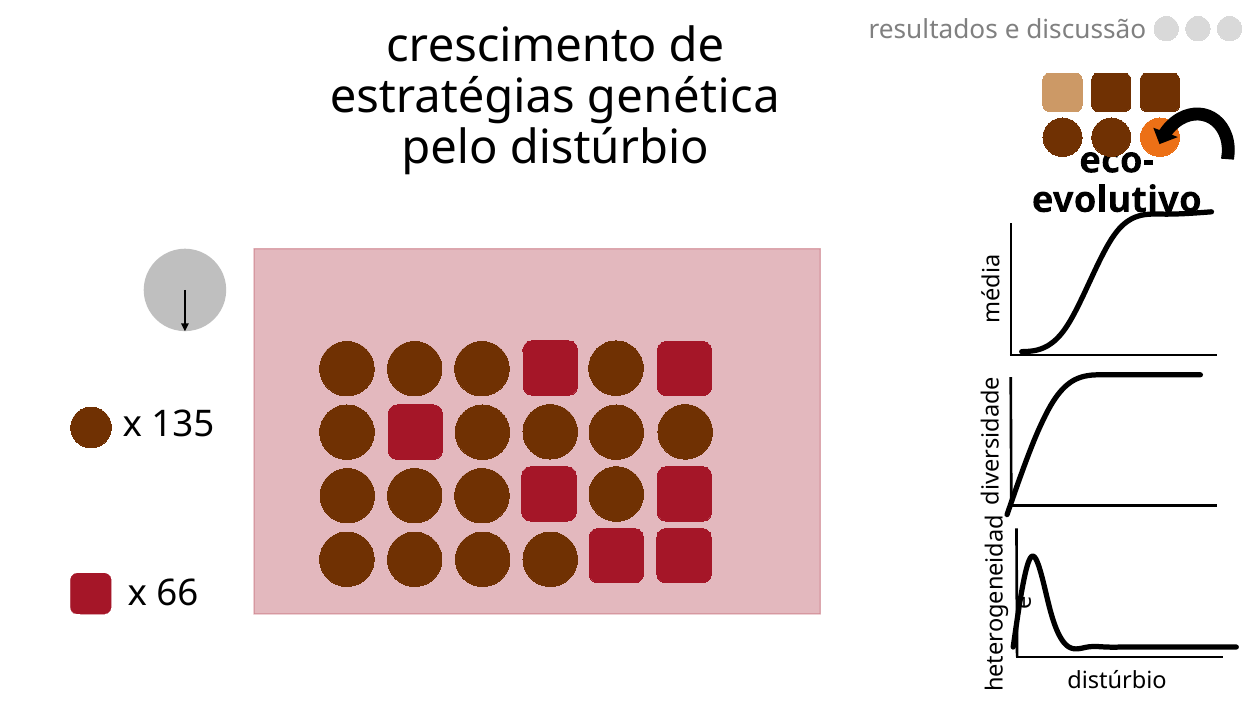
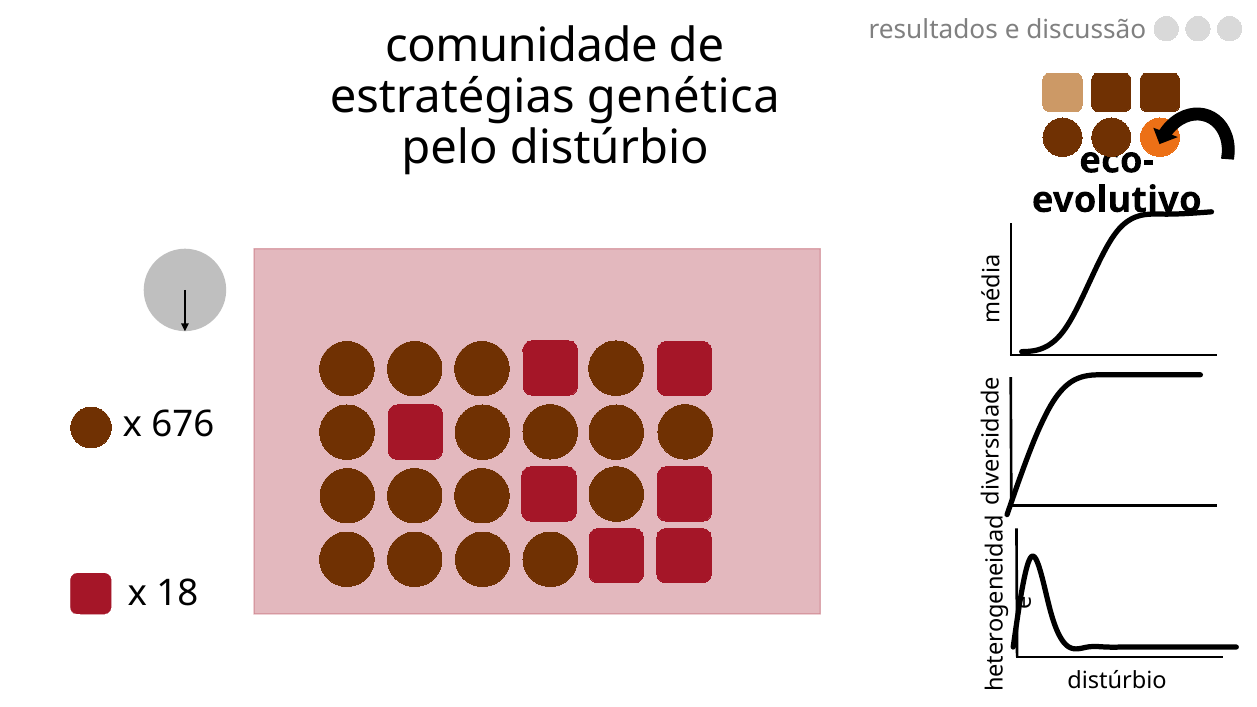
crescimento: crescimento -> comunidade (521, 46)
135: 135 -> 676 (183, 424)
66: 66 -> 18 (177, 593)
